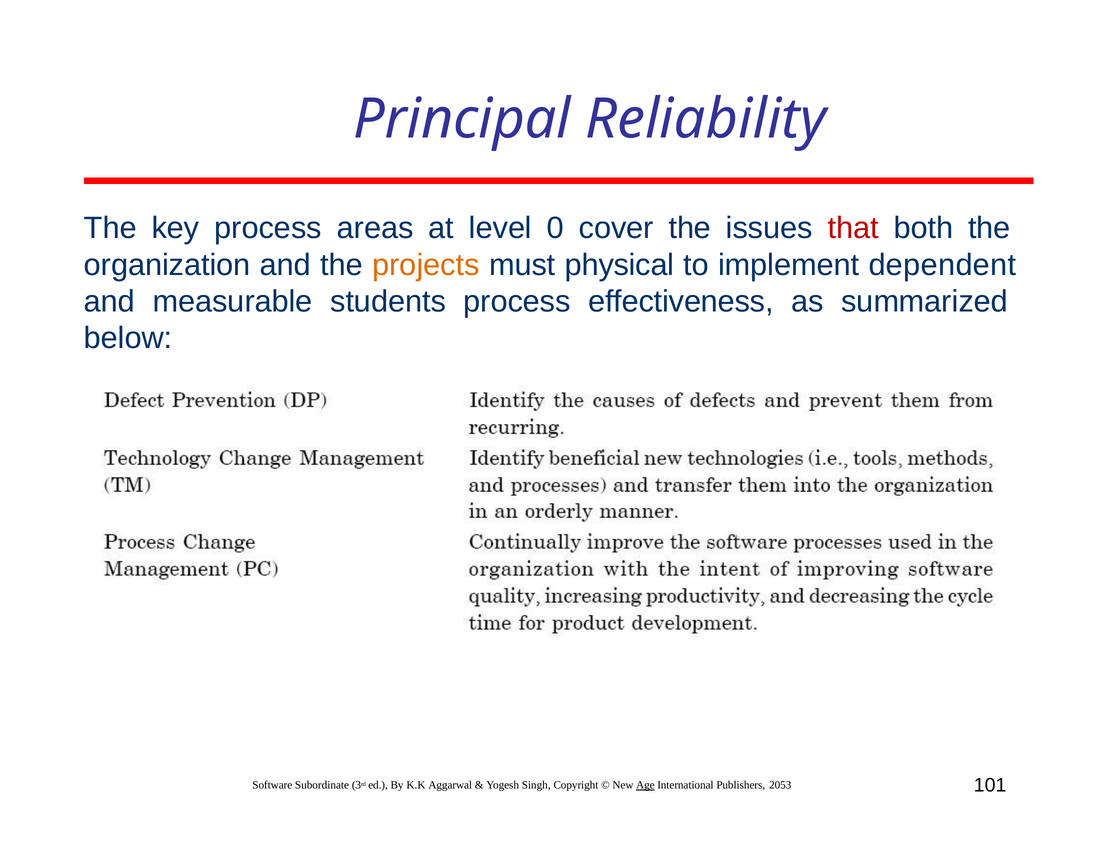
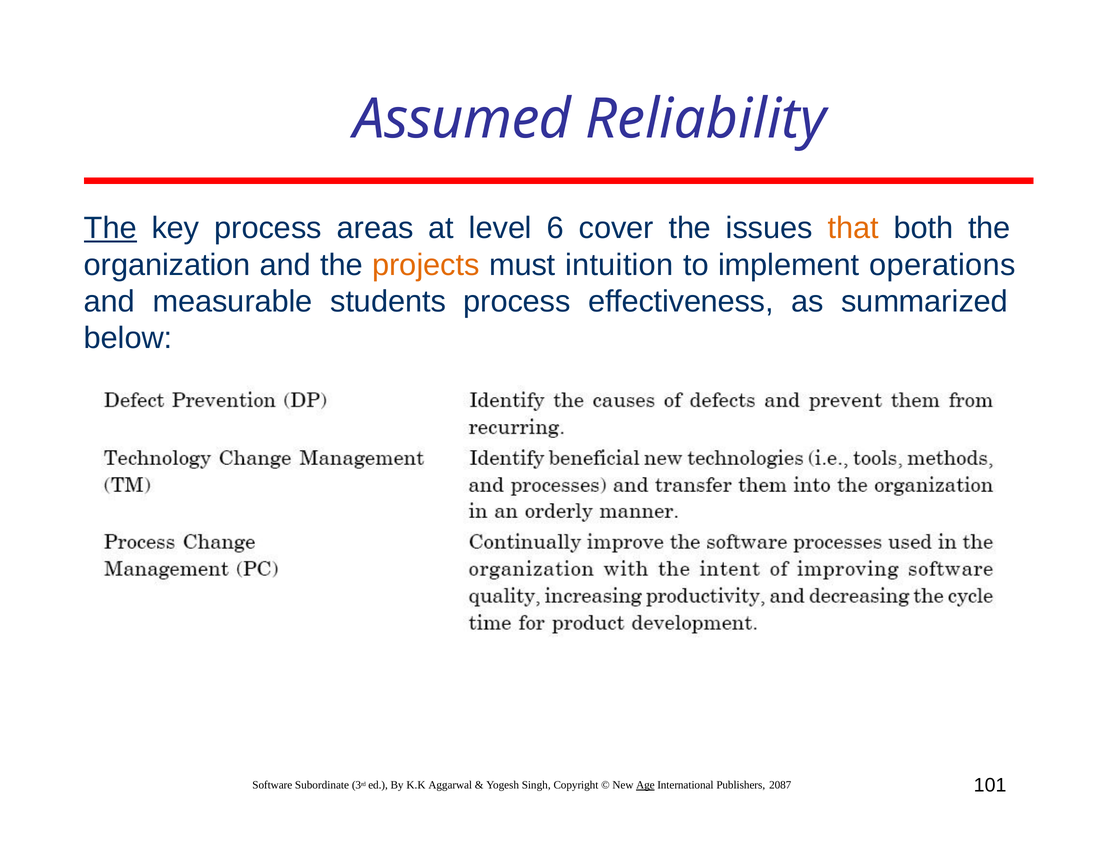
Principal: Principal -> Assumed (462, 119)
The underline: none -> present (110, 228)
0: 0 -> 6 (555, 228)
that colour: red -> orange (853, 228)
physical: physical -> intuition (619, 265)
dependent: dependent -> operations (942, 265)
2053: 2053 -> 2087 (780, 785)
